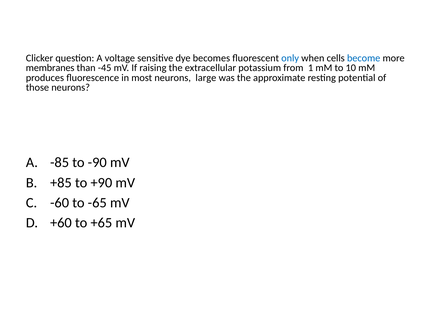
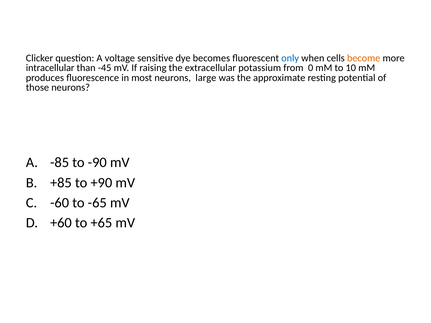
become colour: blue -> orange (364, 58)
membranes: membranes -> intracellular (50, 68)
1: 1 -> 0 (311, 68)
